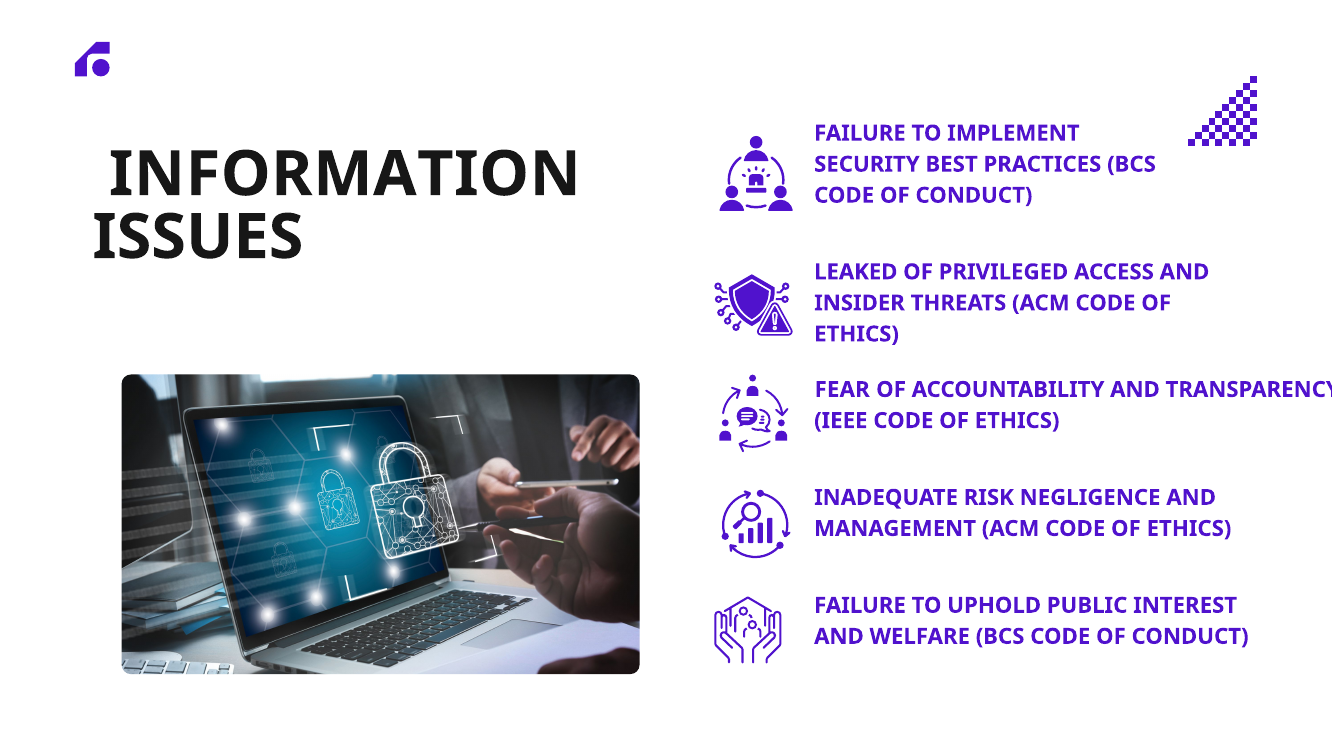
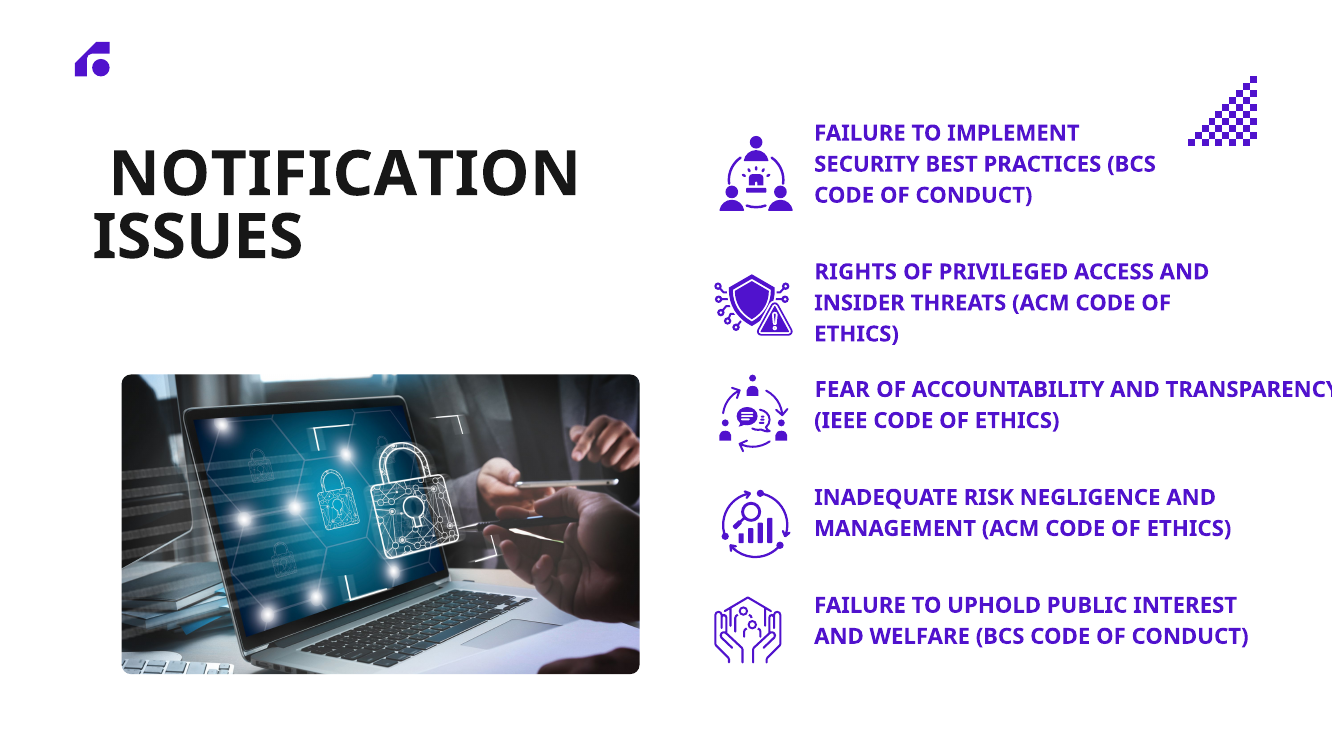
INFORMATION: INFORMATION -> NOTIFICATION (345, 174)
LEAKED: LEAKED -> RIGHTS (856, 272)
